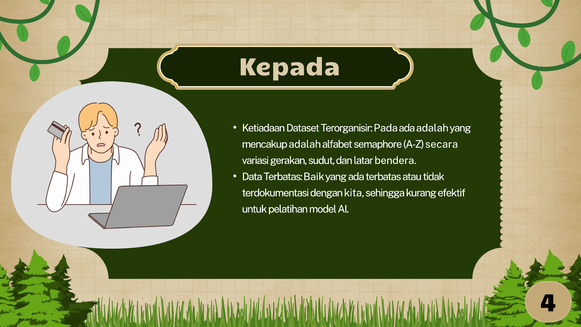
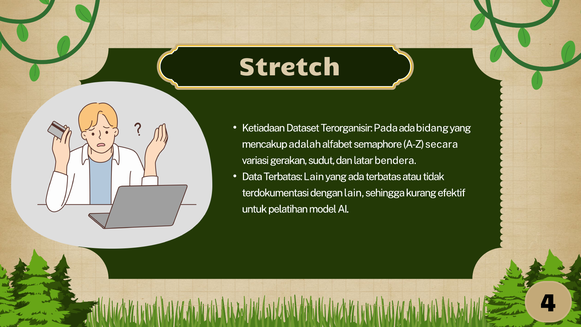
Kepada: Kepada -> Stretch (290, 67)
ada adalah: adalah -> bidang (432, 128)
Terbatas Baik: Baik -> Lain (314, 177)
dengan kita: kita -> lain (354, 193)
